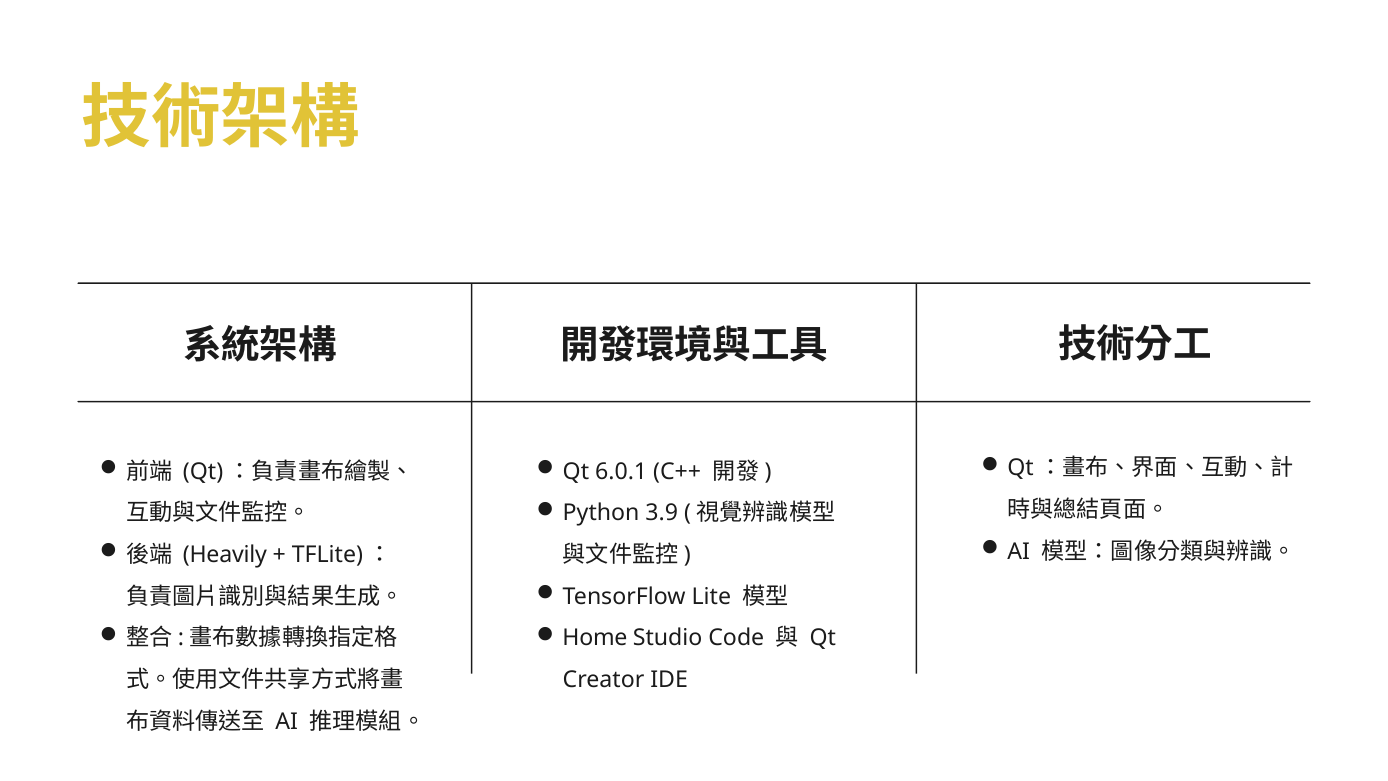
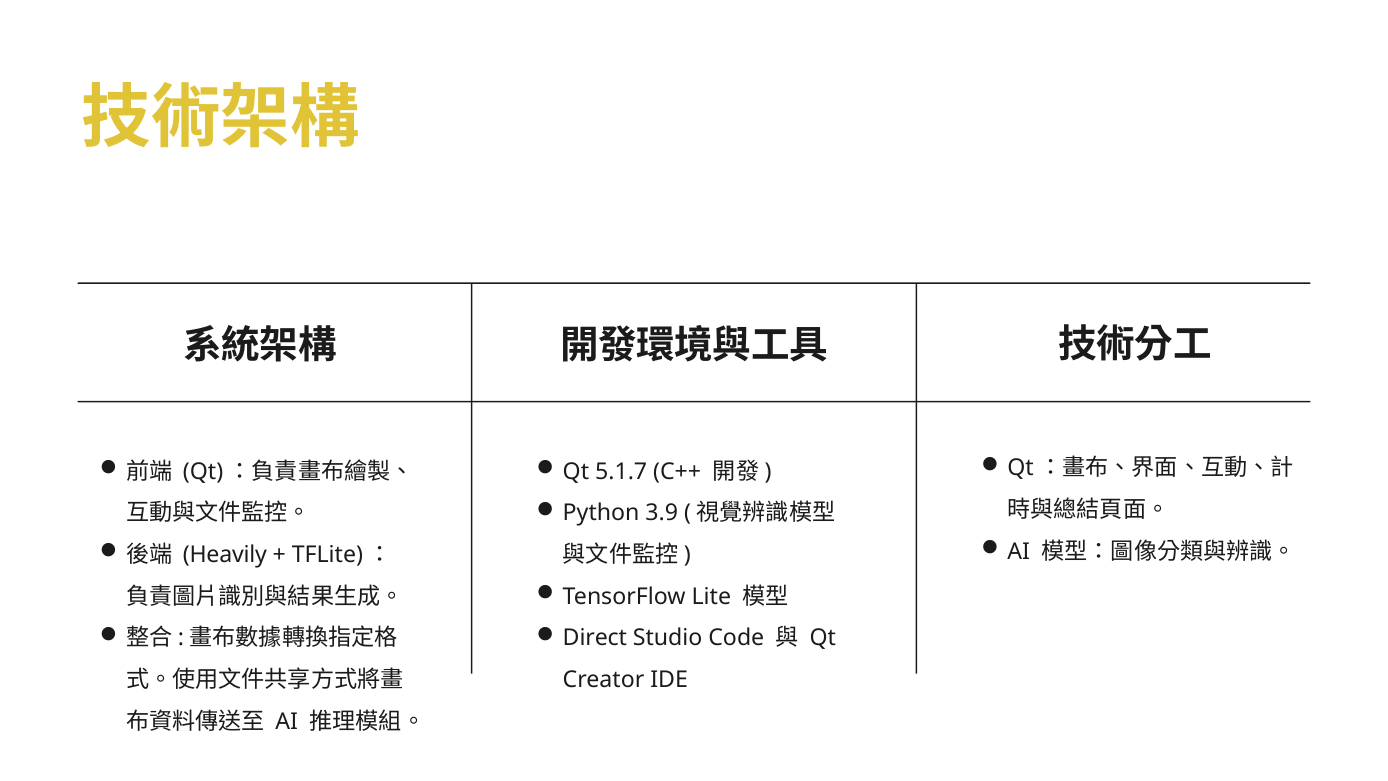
6.0.1: 6.0.1 -> 5.1.7 (621, 471)
Home: Home -> Direct (595, 638)
